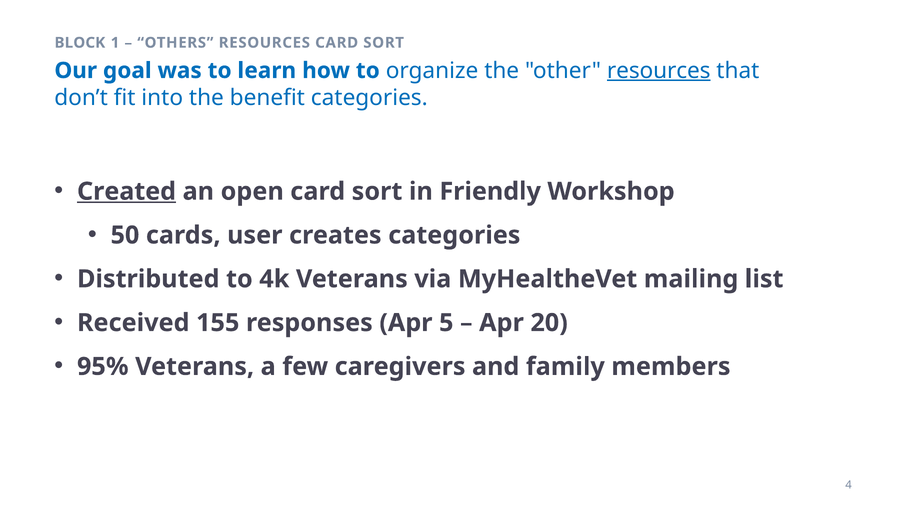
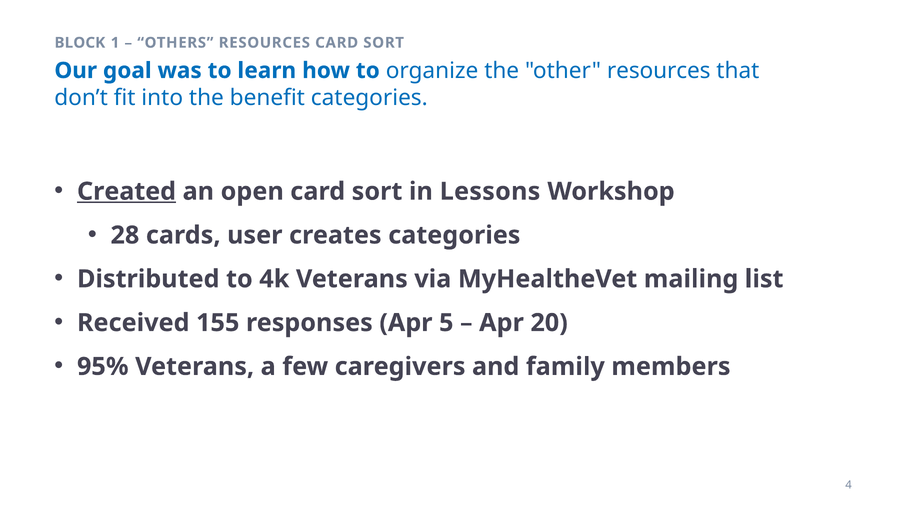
resources underline: present -> none (659, 71)
Friendly: Friendly -> Lessons (490, 192)
50: 50 -> 28 (125, 236)
